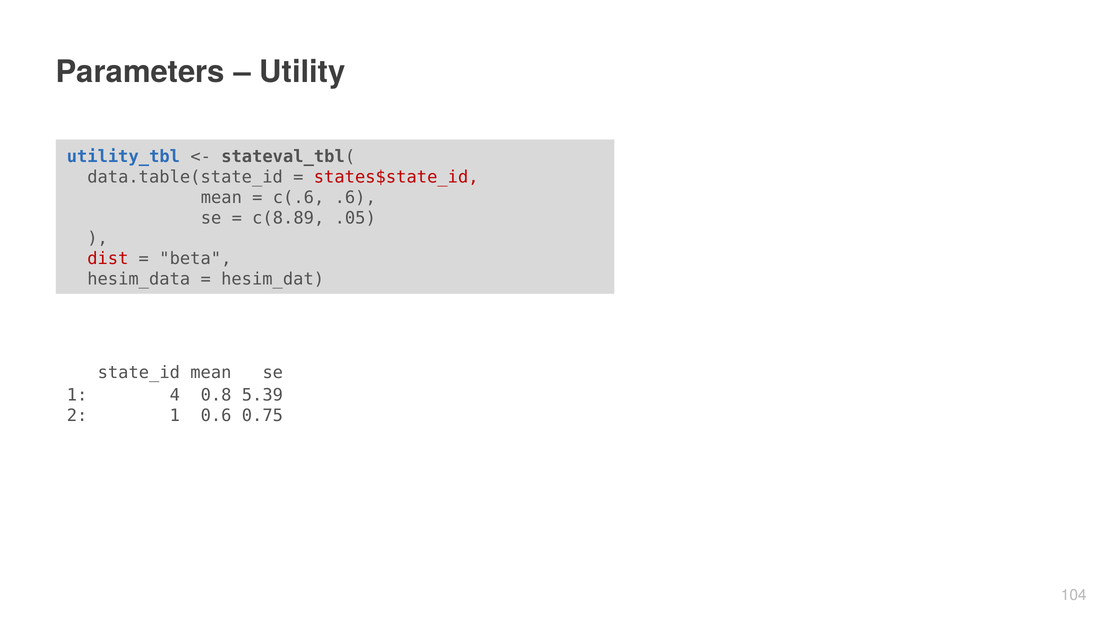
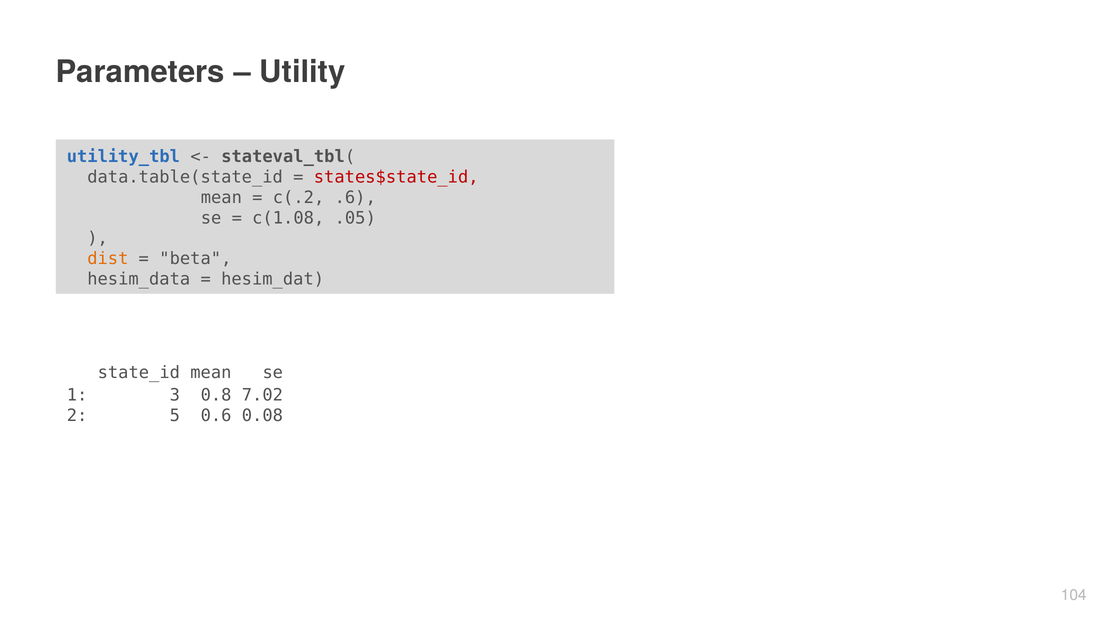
c(.6: c(.6 -> c(.2 (299, 197)
c(8.89: c(8.89 -> c(1.08 (288, 218)
dist colour: red -> orange (108, 259)
4: 4 -> 3 (175, 395)
5.39: 5.39 -> 7.02 (262, 395)
2 1: 1 -> 5 (175, 416)
0.75: 0.75 -> 0.08 (262, 416)
